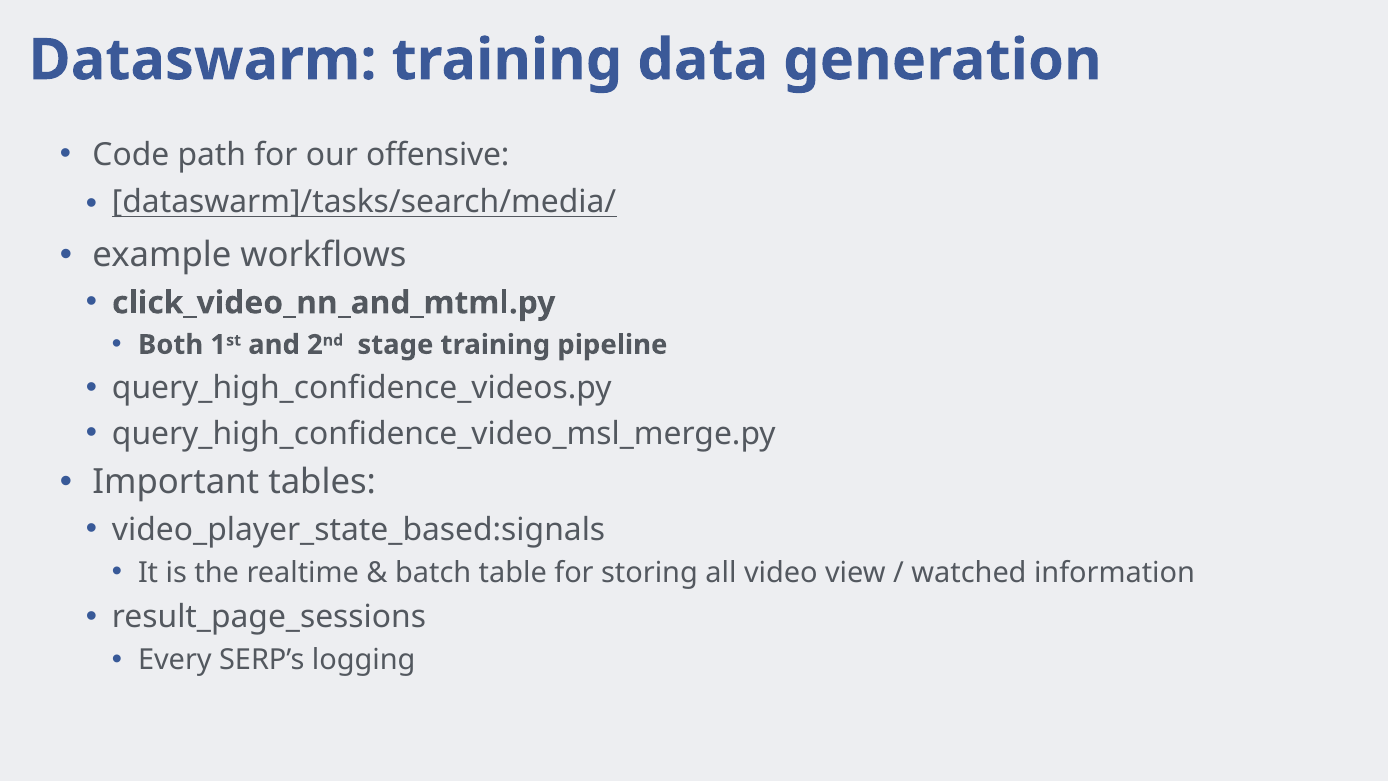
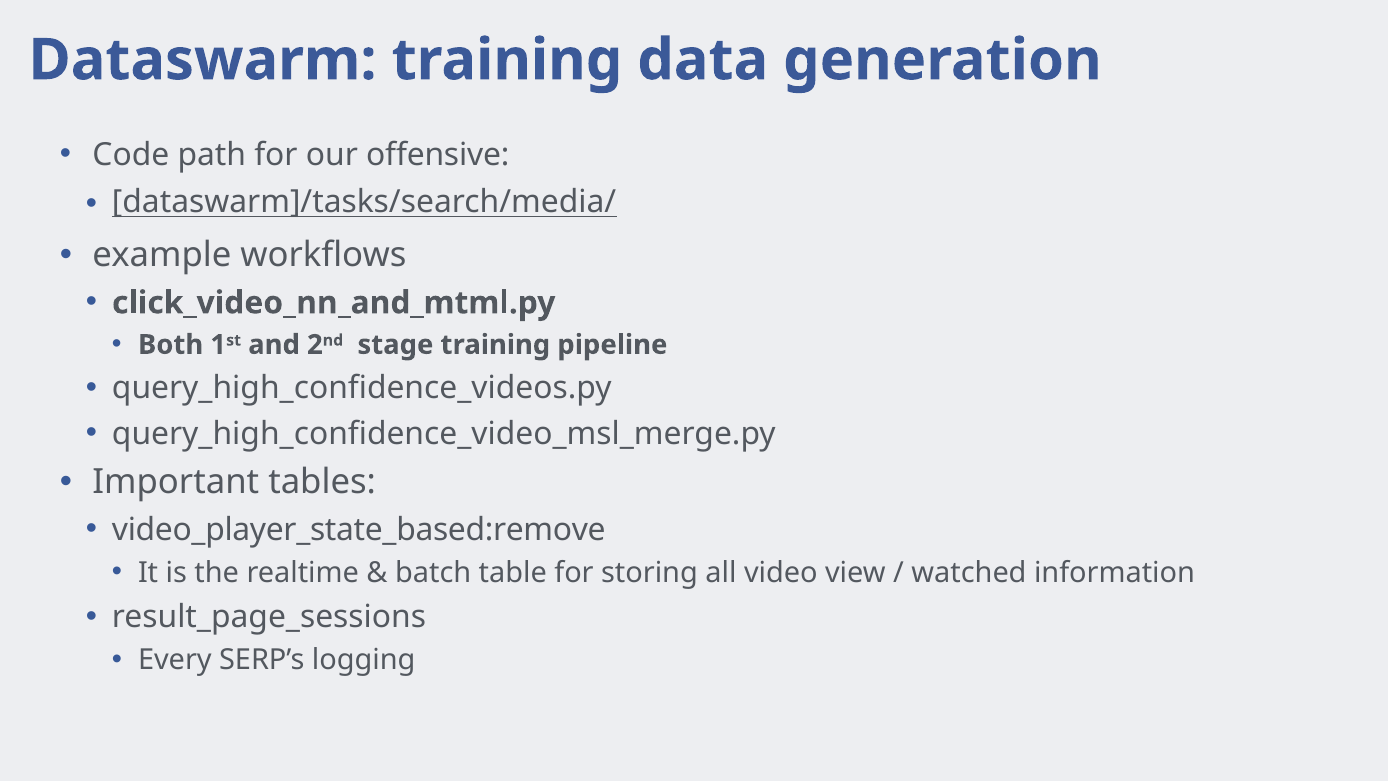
video_player_state_based:signals: video_player_state_based:signals -> video_player_state_based:remove (359, 530)
